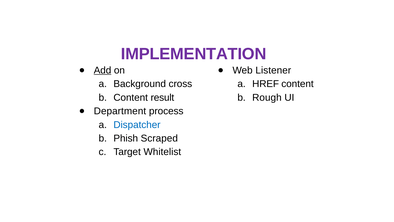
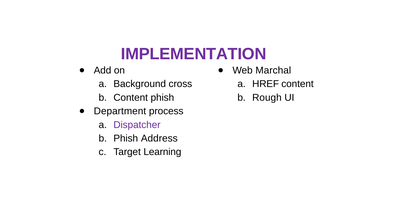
Add underline: present -> none (103, 70)
Listener: Listener -> Marchal (273, 70)
Content result: result -> phish (162, 97)
Dispatcher colour: blue -> purple (137, 125)
Scraped: Scraped -> Address (159, 138)
Whitelist: Whitelist -> Learning (162, 152)
